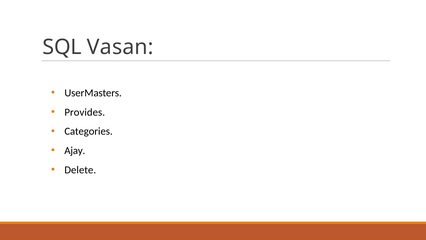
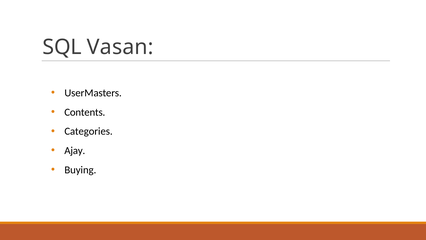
Provides: Provides -> Contents (85, 112)
Delete: Delete -> Buying (80, 170)
